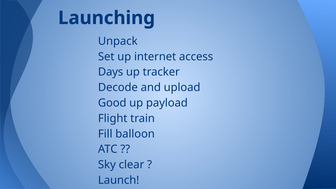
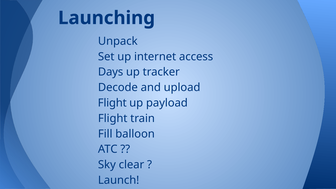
Good: Good -> Flight (112, 103)
